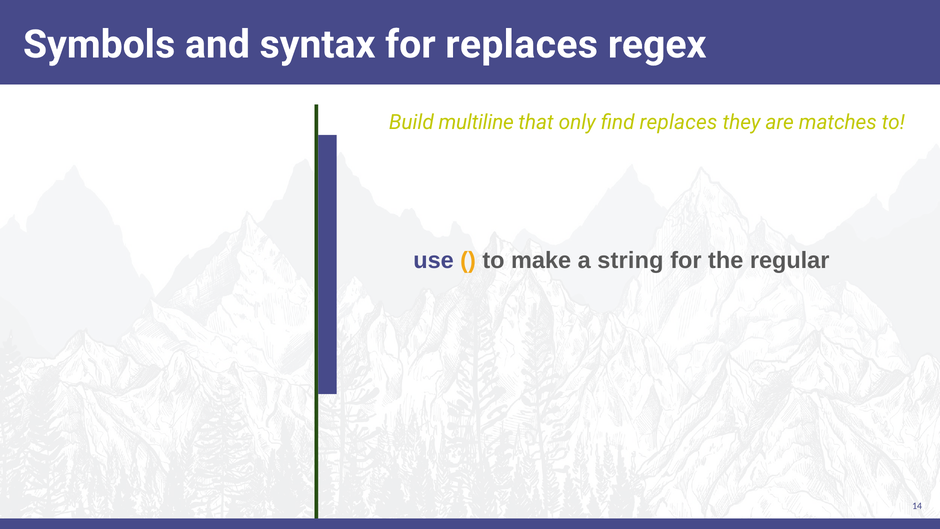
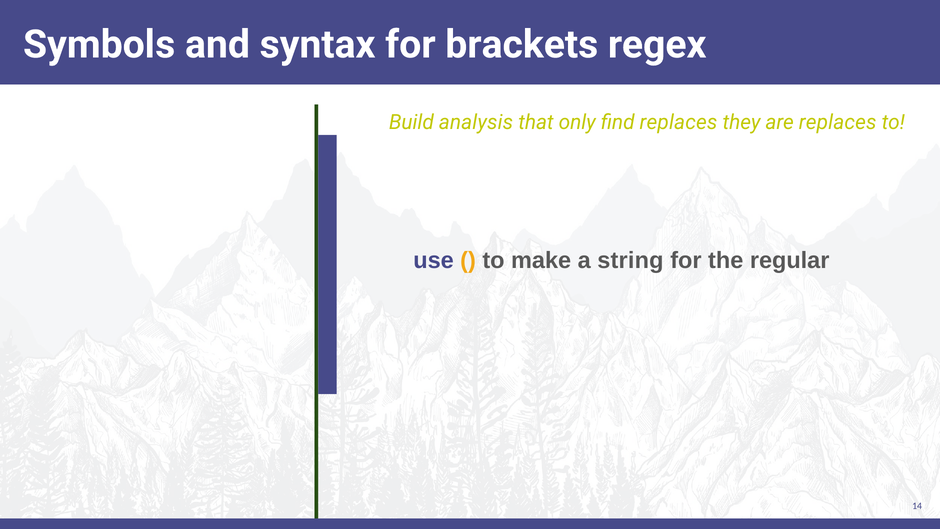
for replaces: replaces -> brackets (522, 45)
multiline: multiline -> analysis (476, 122)
are matches: matches -> replaces (838, 122)
